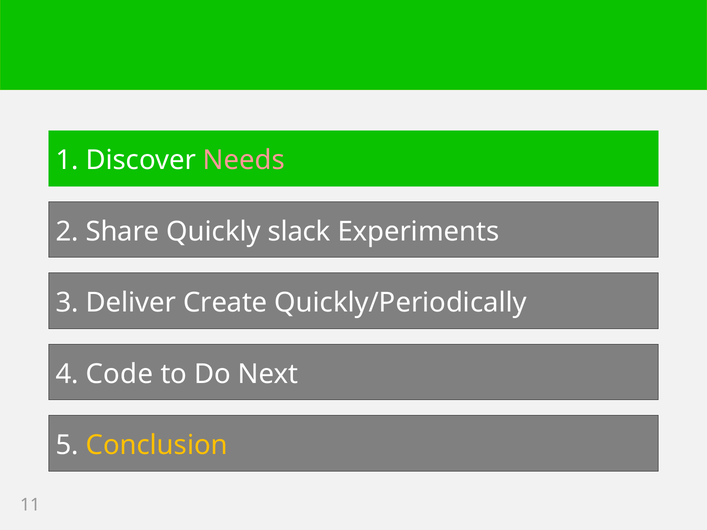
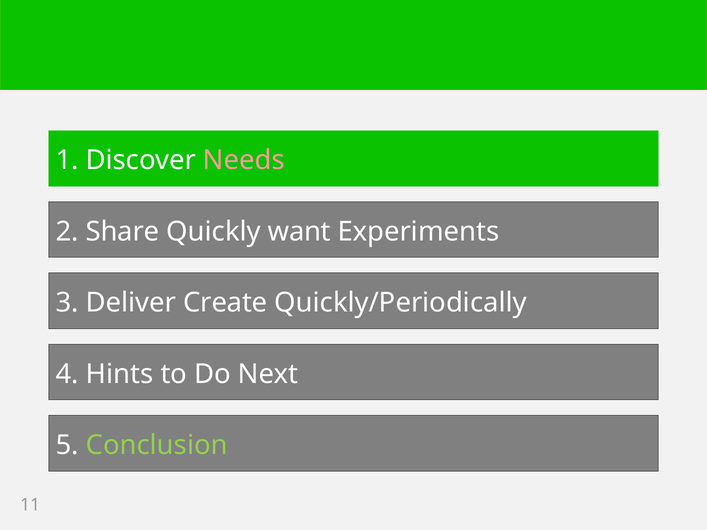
slack: slack -> want (299, 232)
Code: Code -> Hints (120, 374)
Conclusion colour: yellow -> light green (157, 445)
